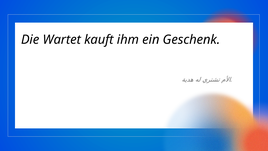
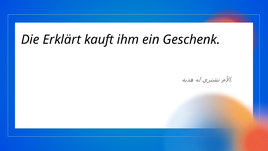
Wartet: Wartet -> Erklärt (62, 40)
